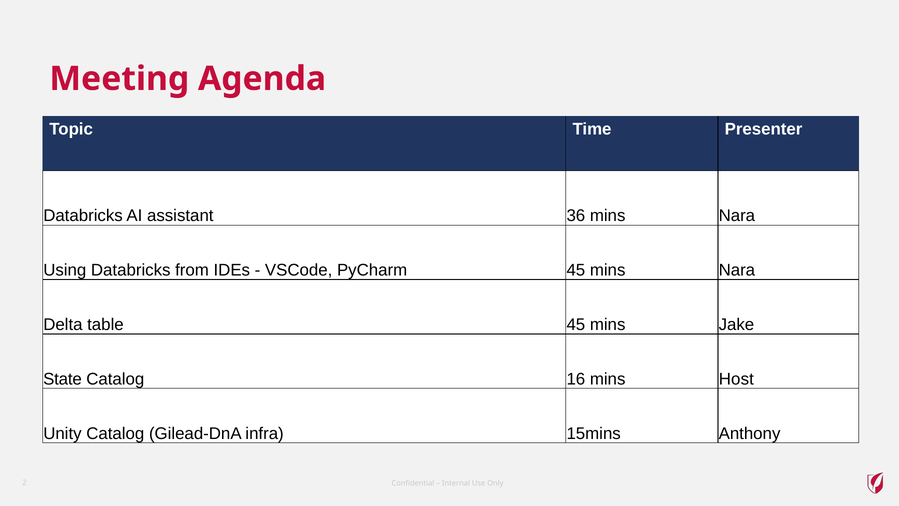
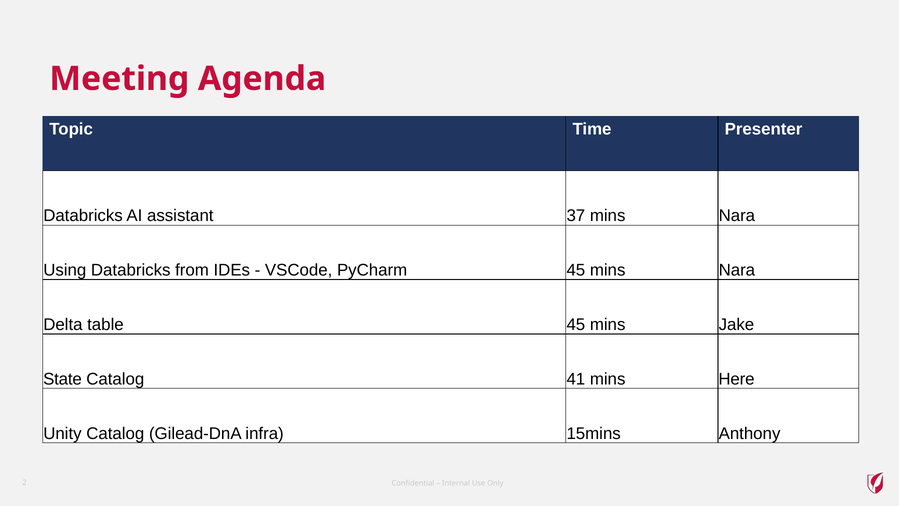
36: 36 -> 37 (576, 216)
16: 16 -> 41 (576, 379)
Host: Host -> Here (737, 379)
